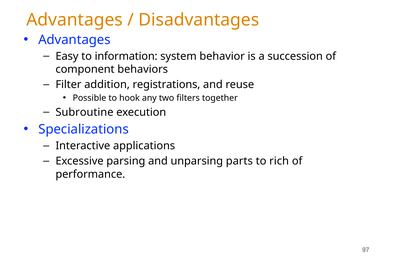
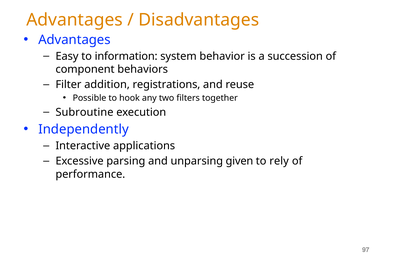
Specializations: Specializations -> Independently (84, 129)
parts: parts -> given (239, 161)
rich: rich -> rely (279, 161)
